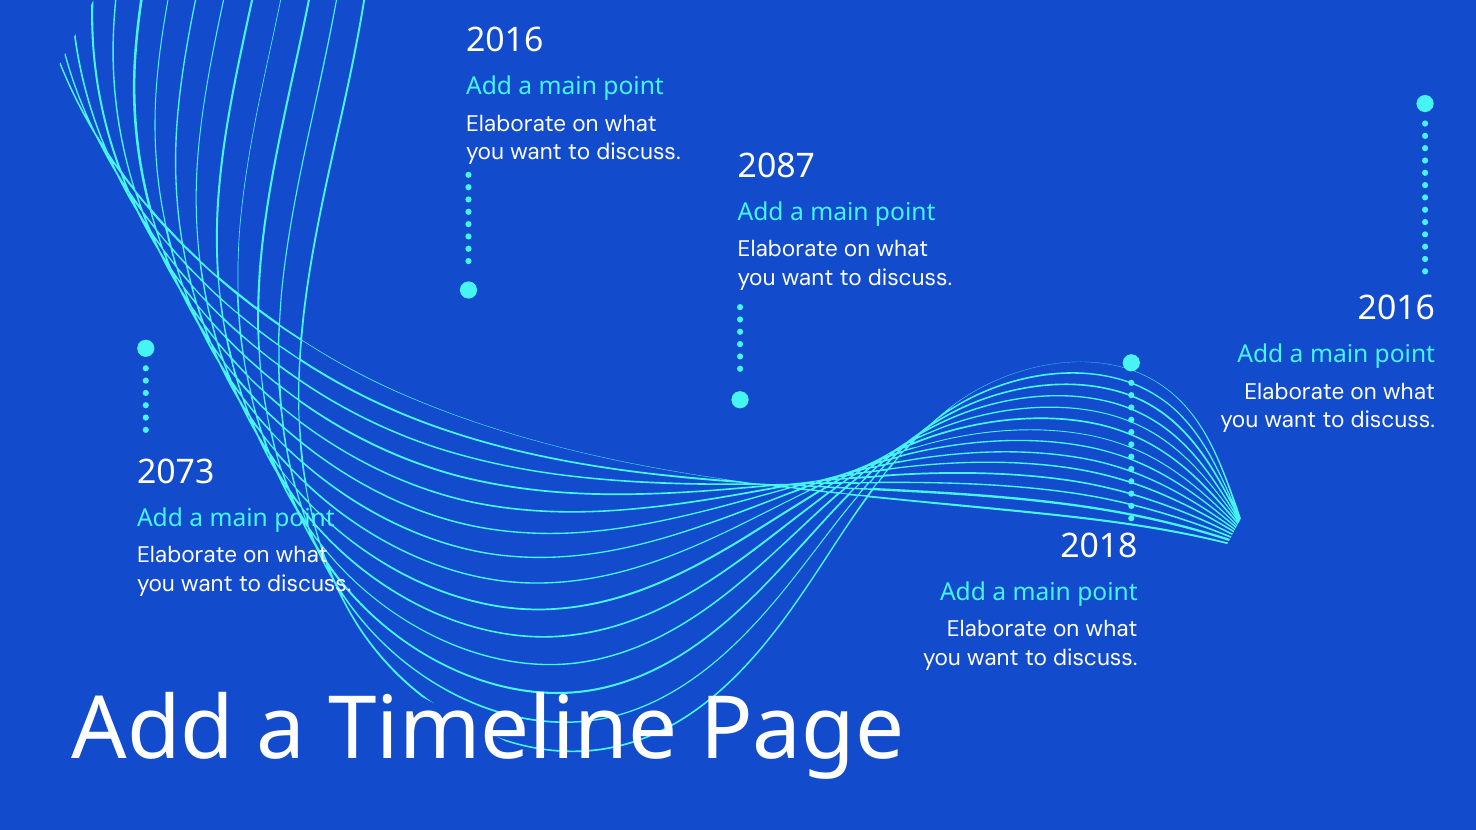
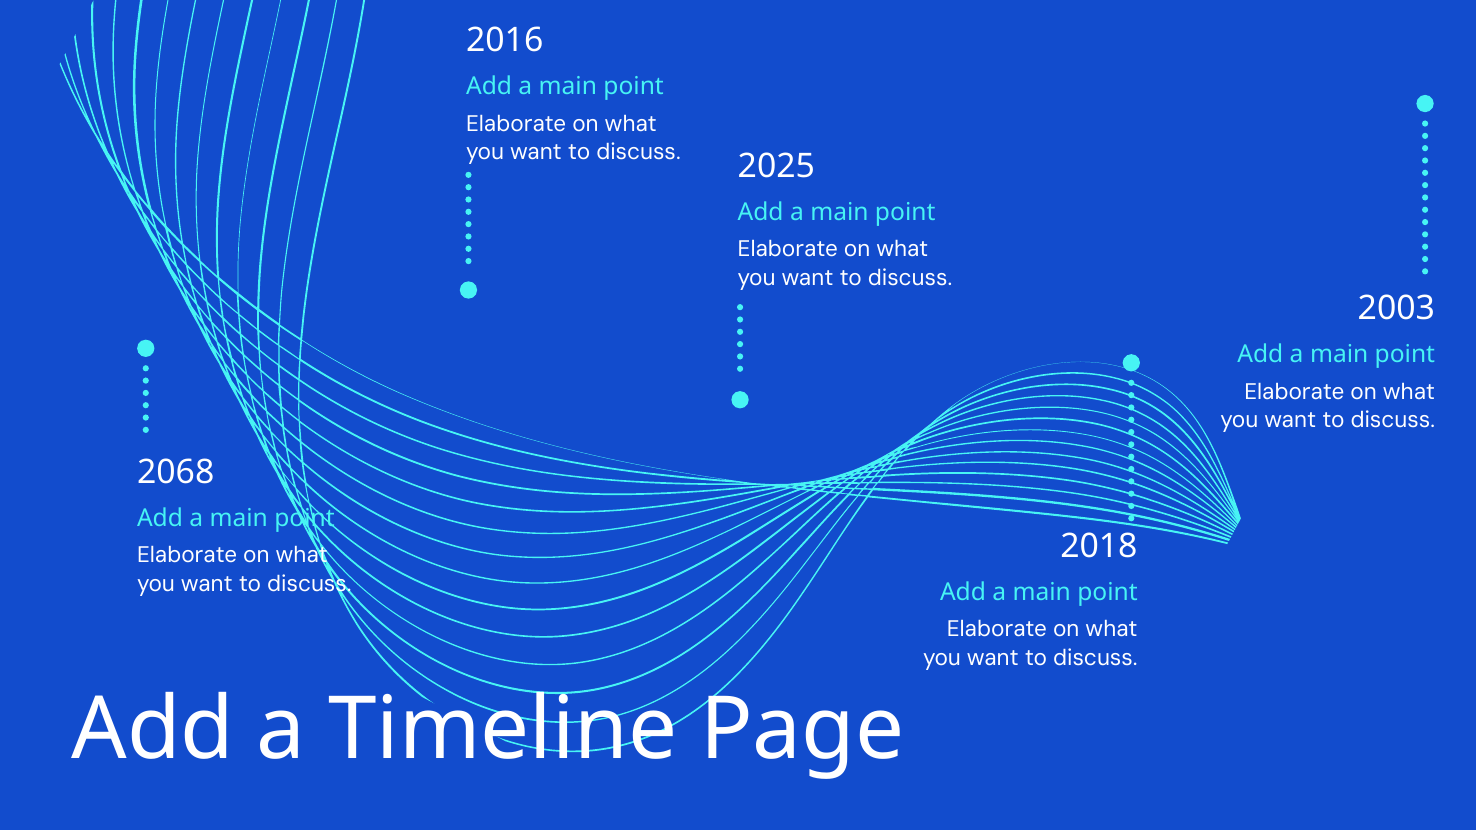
2087: 2087 -> 2025 (776, 166)
2016: 2016 -> 2003 (1396, 309)
2073: 2073 -> 2068 (176, 472)
